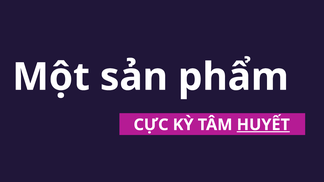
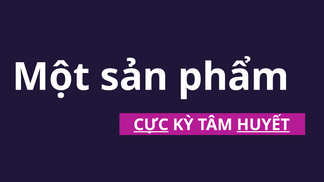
CỰC underline: none -> present (151, 125)
